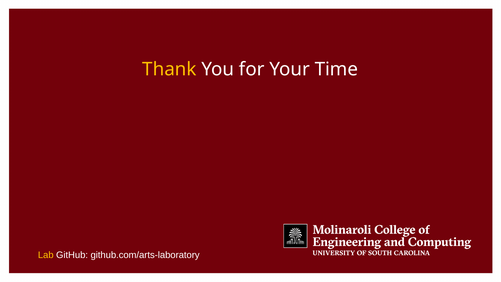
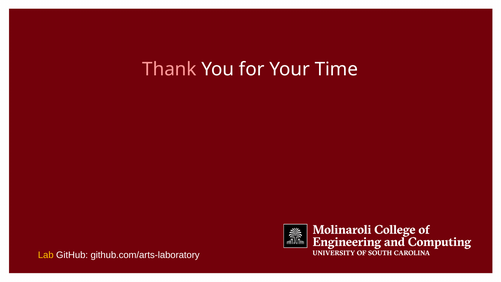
Thank colour: yellow -> pink (169, 69)
